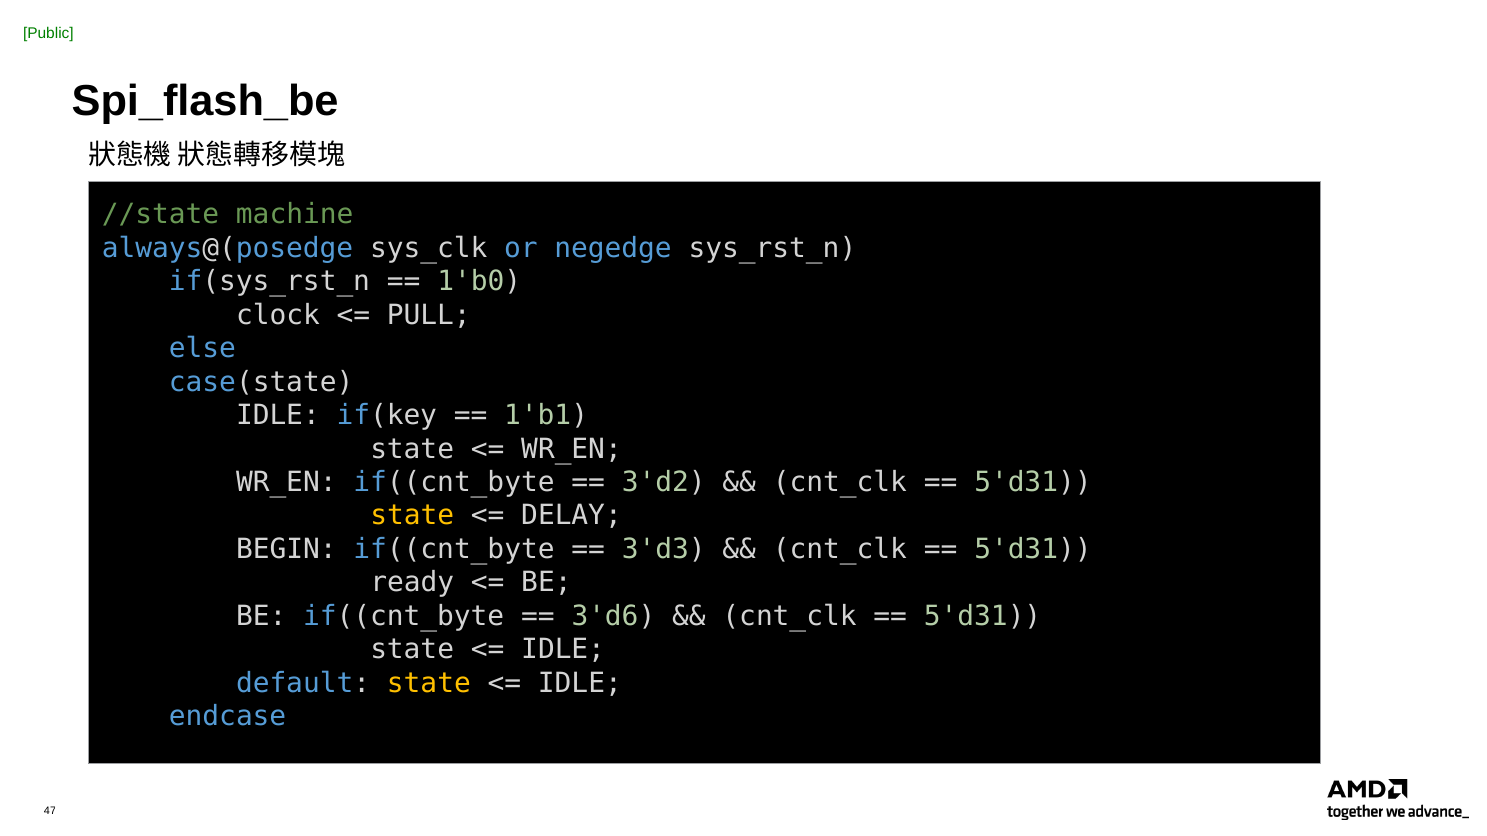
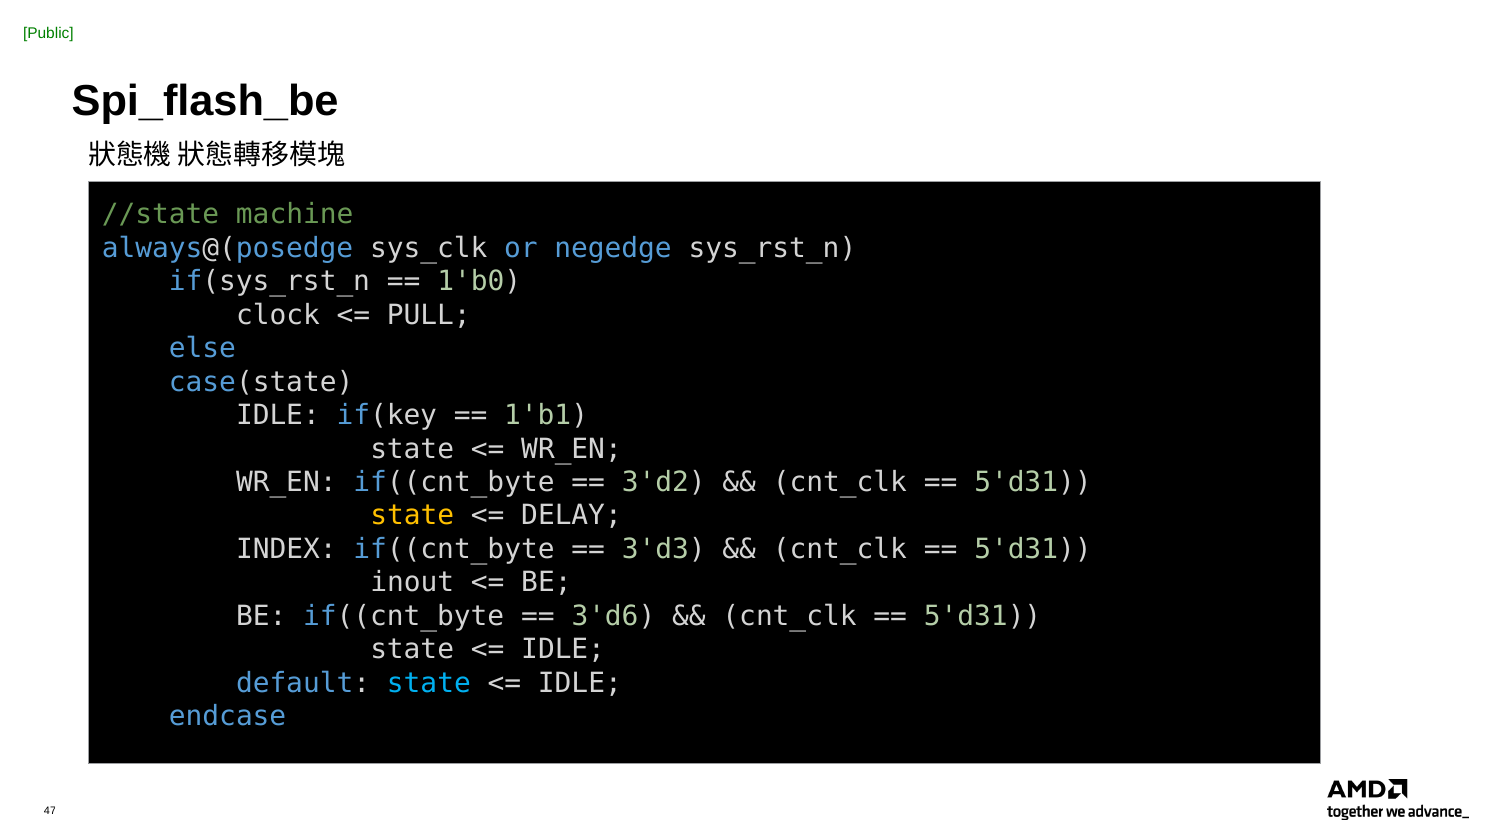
BEGIN: BEGIN -> INDEX (286, 549)
ready: ready -> inout (412, 583)
state colour: yellow -> light blue (429, 683)
